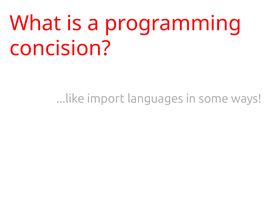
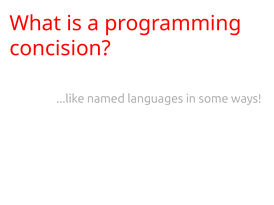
import: import -> named (106, 99)
